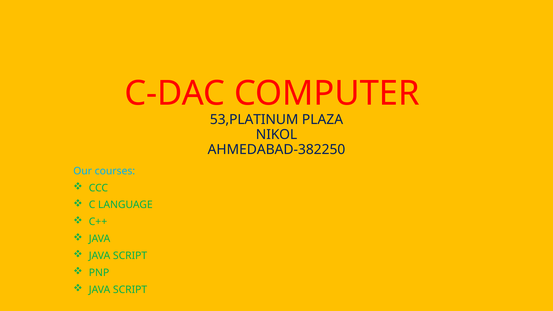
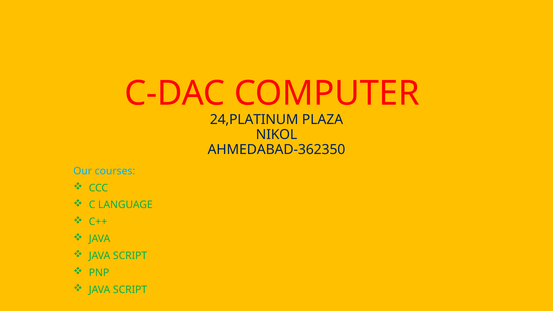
53,PLATINUM: 53,PLATINUM -> 24,PLATINUM (254, 120)
AHMEDABAD-382250: AHMEDABAD-382250 -> AHMEDABAD-362350 (276, 150)
